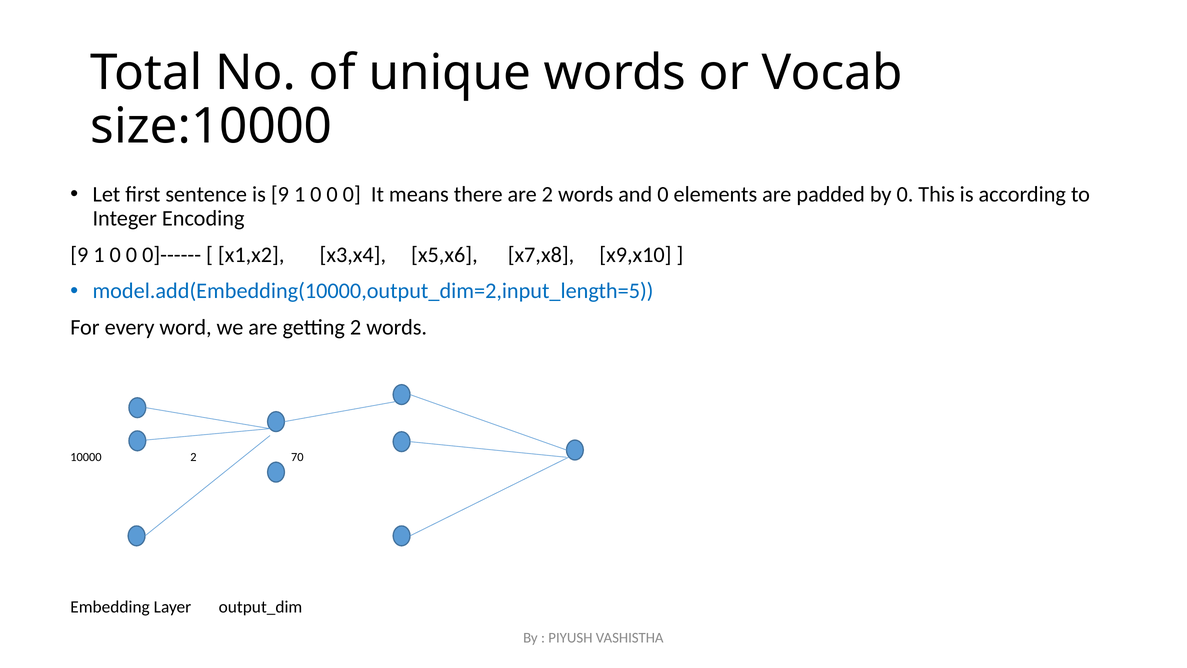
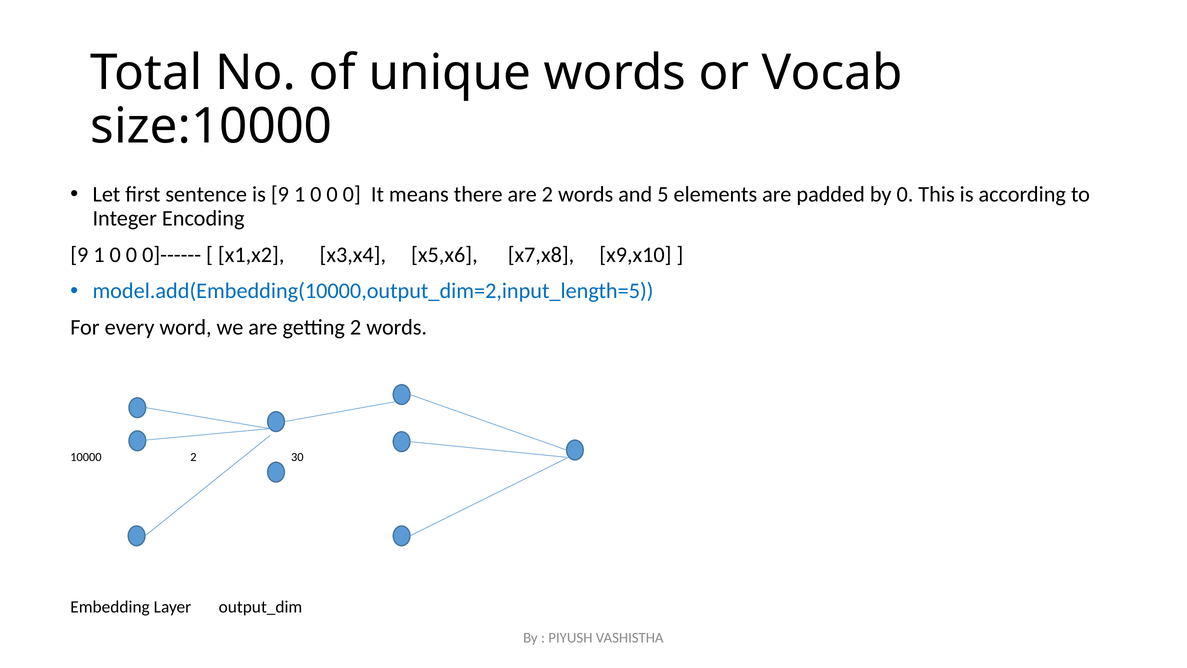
and 0: 0 -> 5 (663, 194)
70: 70 -> 30 (297, 457)
